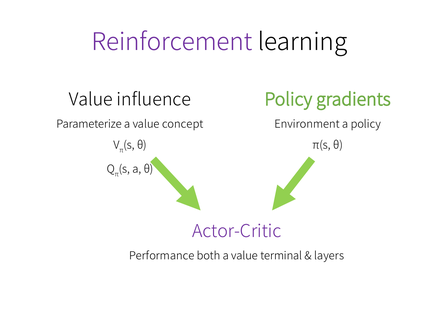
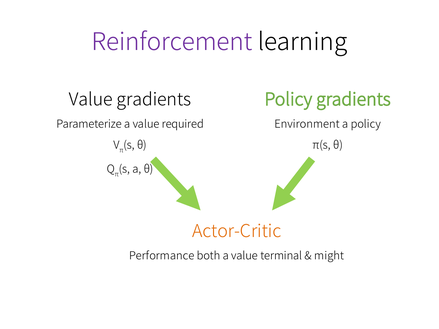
Value influence: influence -> gradients (154, 100)
concept: concept -> required (183, 124)
Actor-Critic colour: purple -> orange (237, 231)
layers: layers -> might (329, 256)
